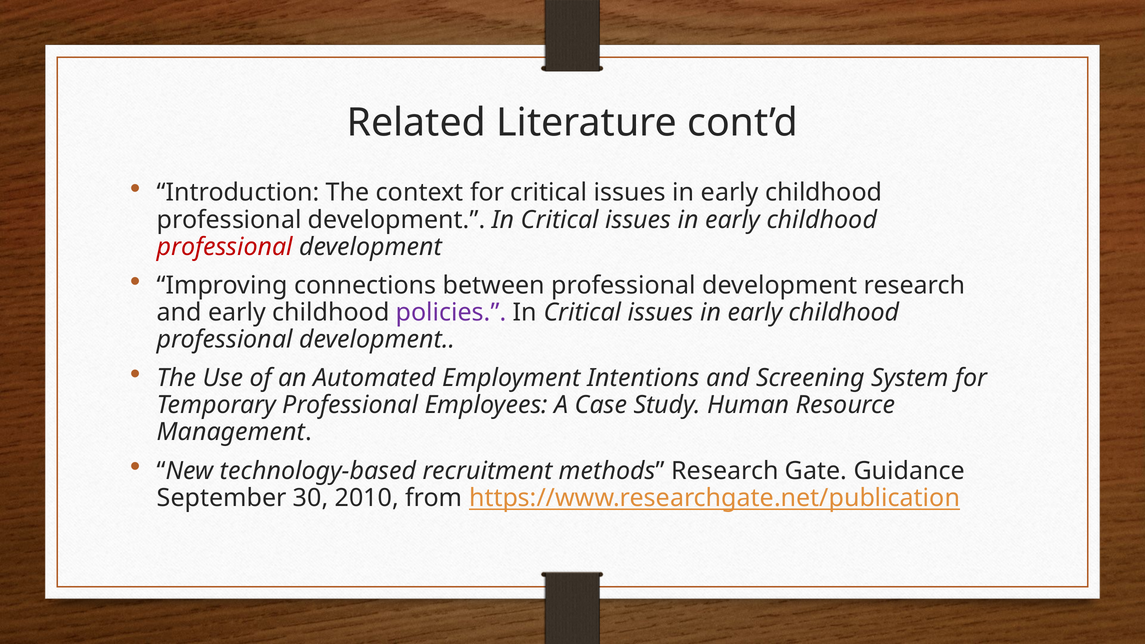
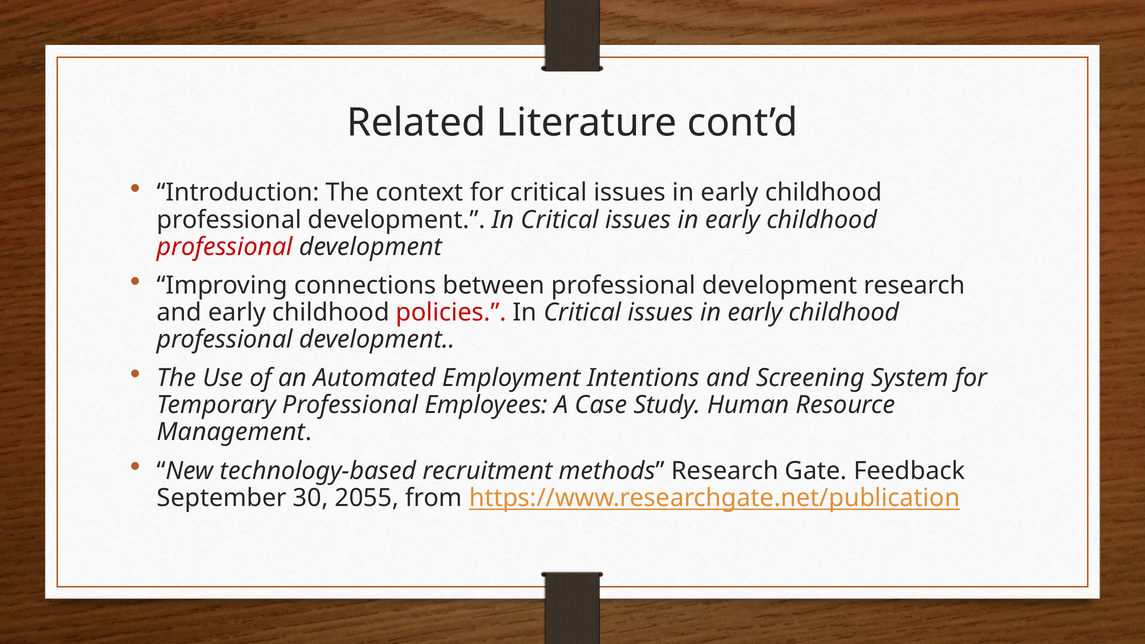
policies colour: purple -> red (451, 312)
Guidance: Guidance -> Feedback (909, 471)
2010: 2010 -> 2055 (367, 498)
